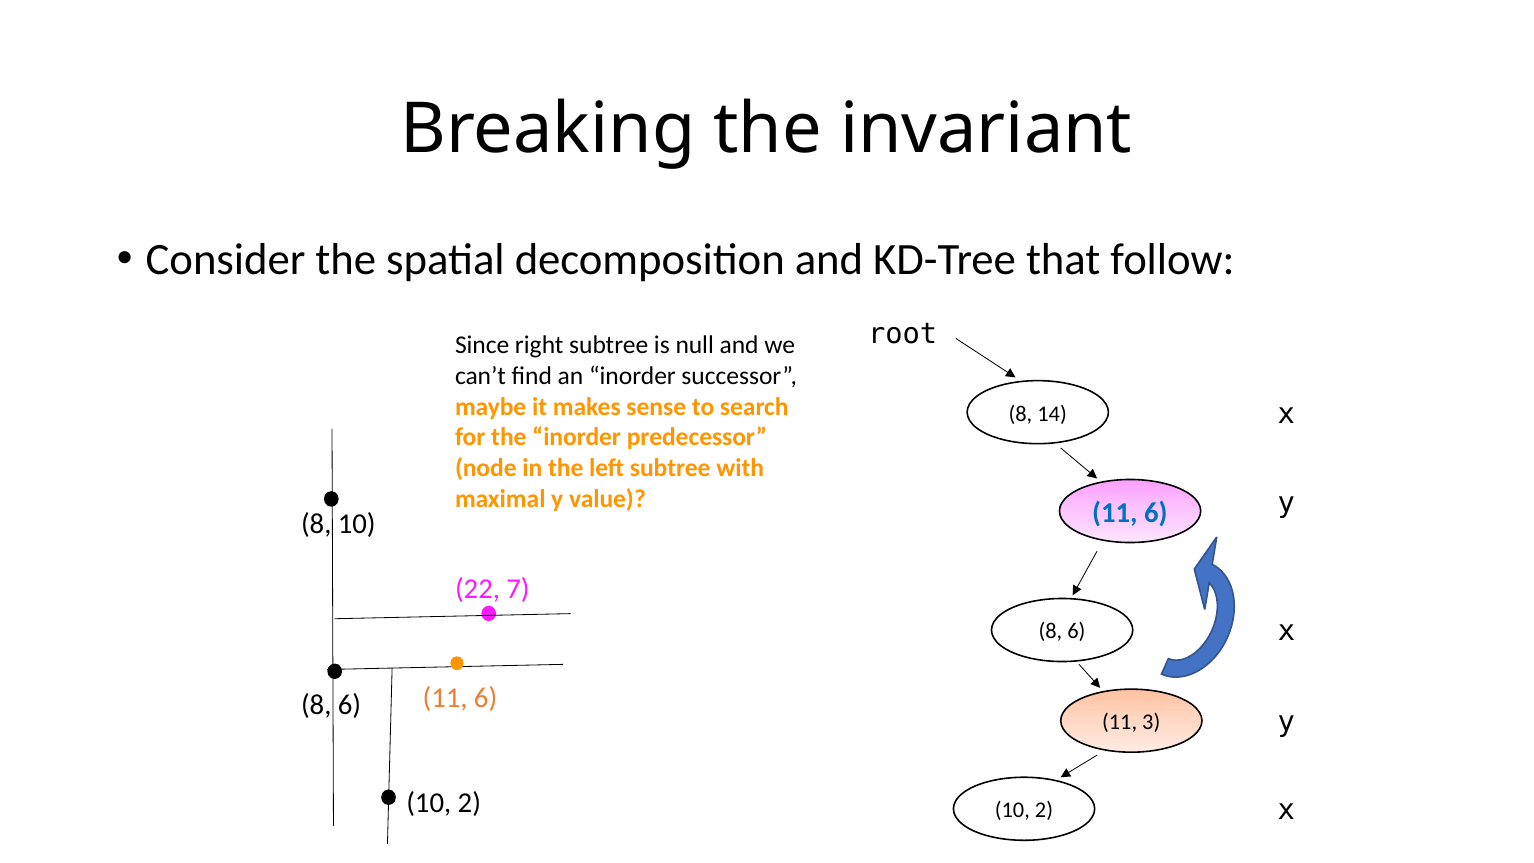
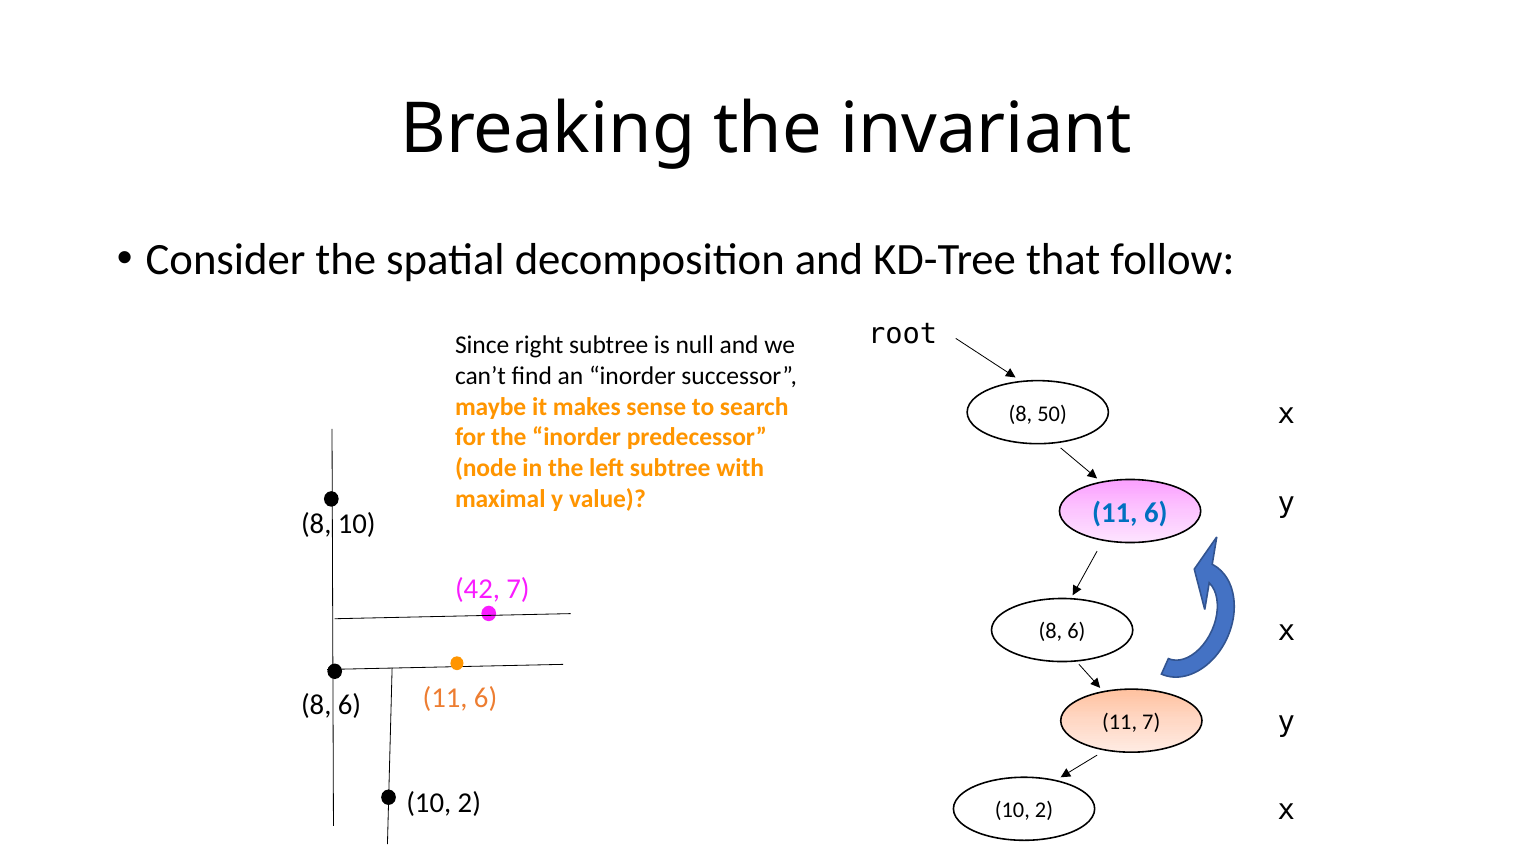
14: 14 -> 50 (1052, 414)
22: 22 -> 42 (478, 589)
11 3: 3 -> 7 (1151, 722)
